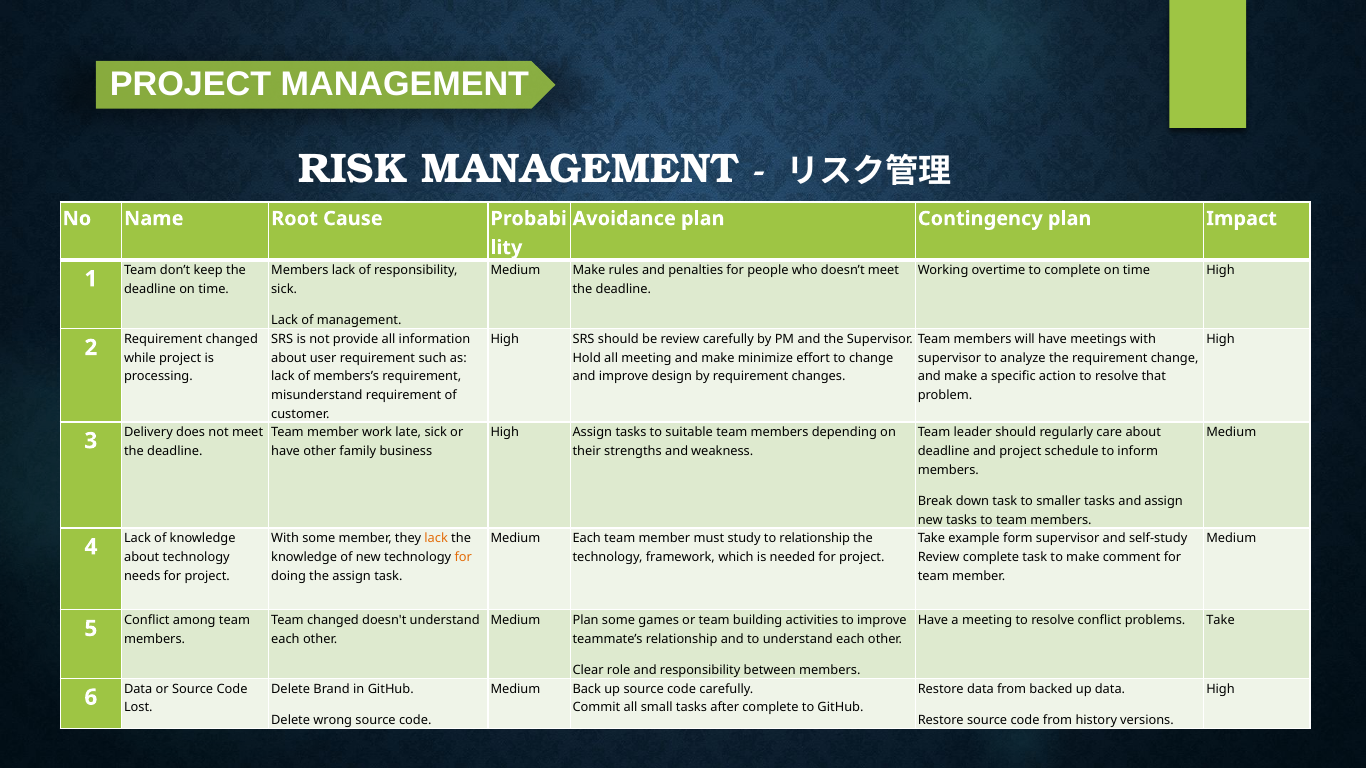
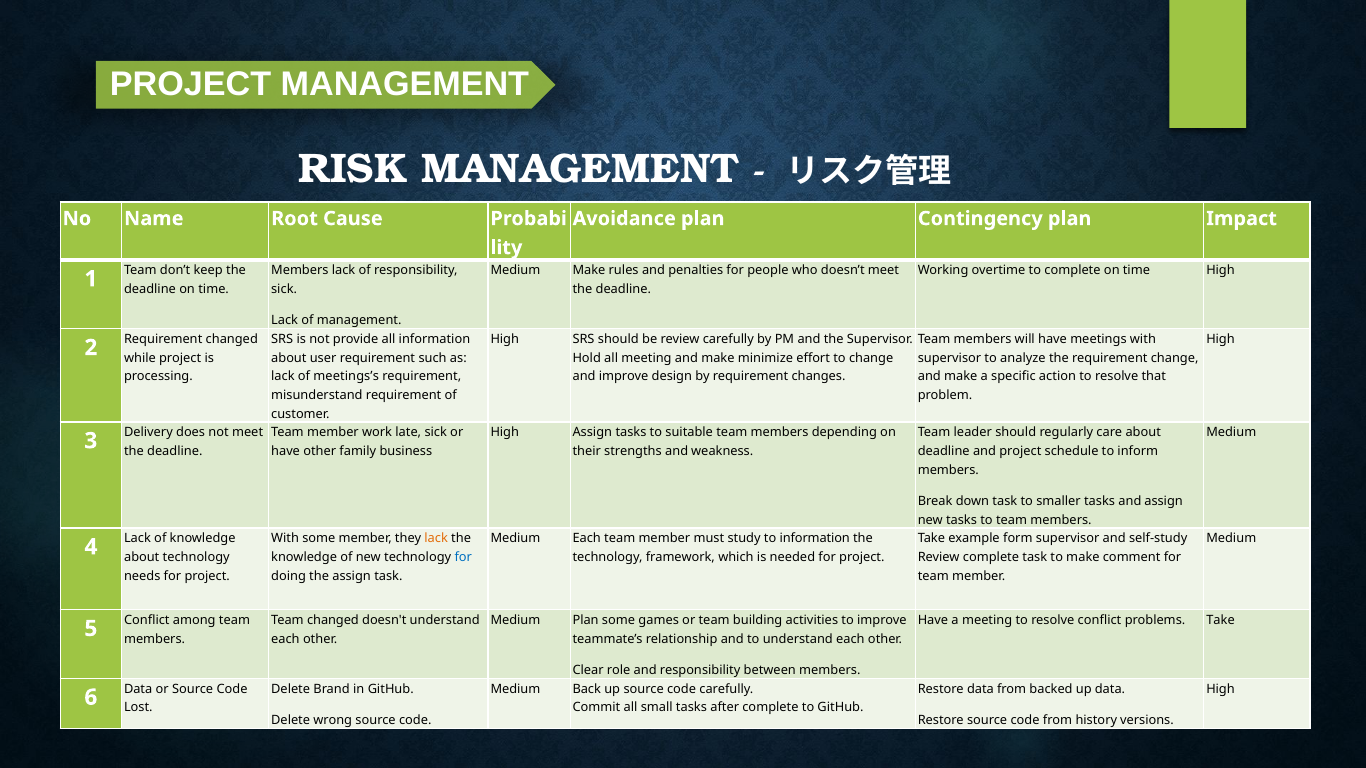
members’s: members’s -> meetings’s (346, 377)
to relationship: relationship -> information (815, 539)
for colour: orange -> blue (463, 557)
